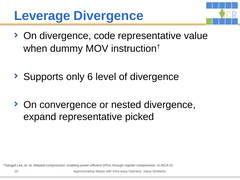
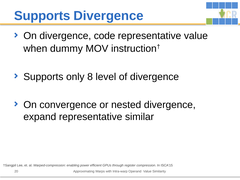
Leverage: Leverage -> Supports (42, 16)
6: 6 -> 8 (90, 77)
picked: picked -> similar (139, 117)
